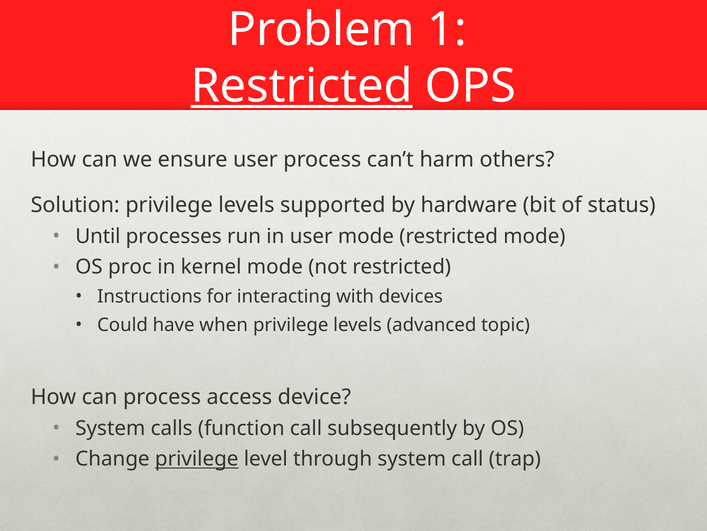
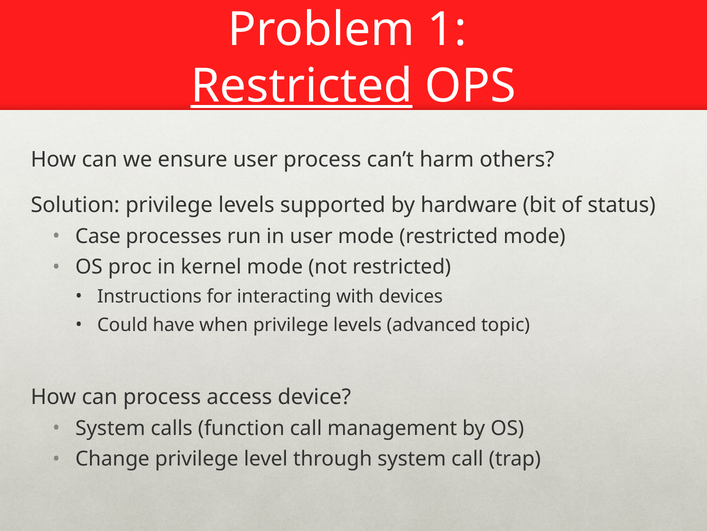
Until: Until -> Case (98, 236)
subsequently: subsequently -> management (392, 428)
privilege underline: present -> none (197, 458)
